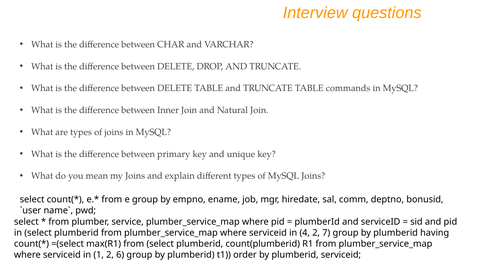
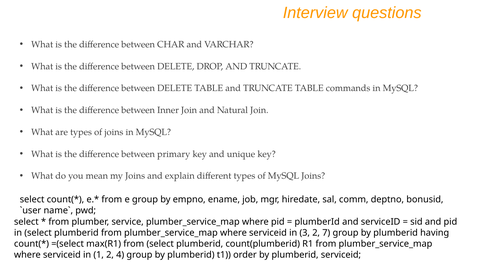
4: 4 -> 3 (305, 232)
6: 6 -> 4 (120, 254)
